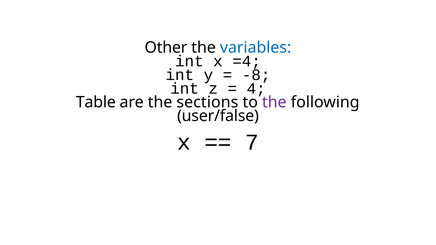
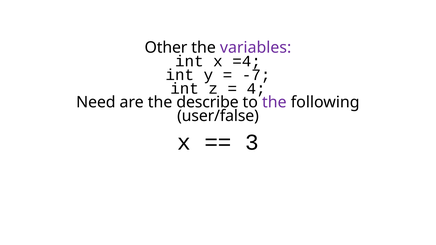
variables colour: blue -> purple (256, 48)
-8: -8 -> -7 (256, 75)
Table: Table -> Need (96, 102)
sections: sections -> describe (208, 102)
7: 7 -> 3 (252, 143)
